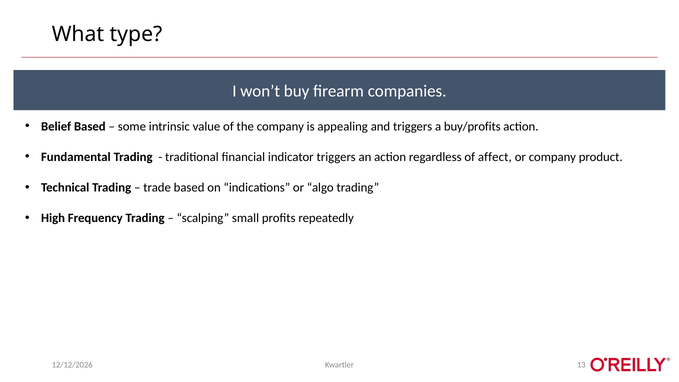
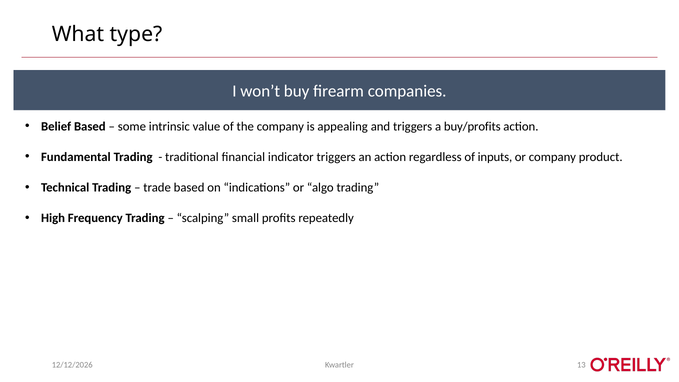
affect: affect -> inputs (495, 157)
